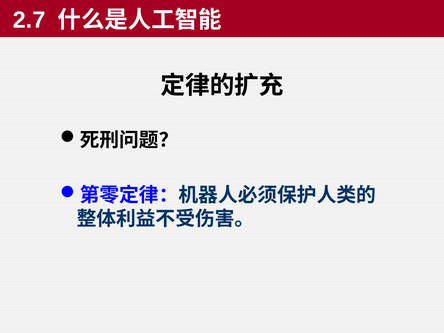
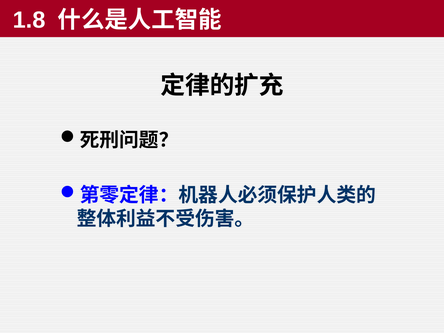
2.7: 2.7 -> 1.8 (29, 20)
